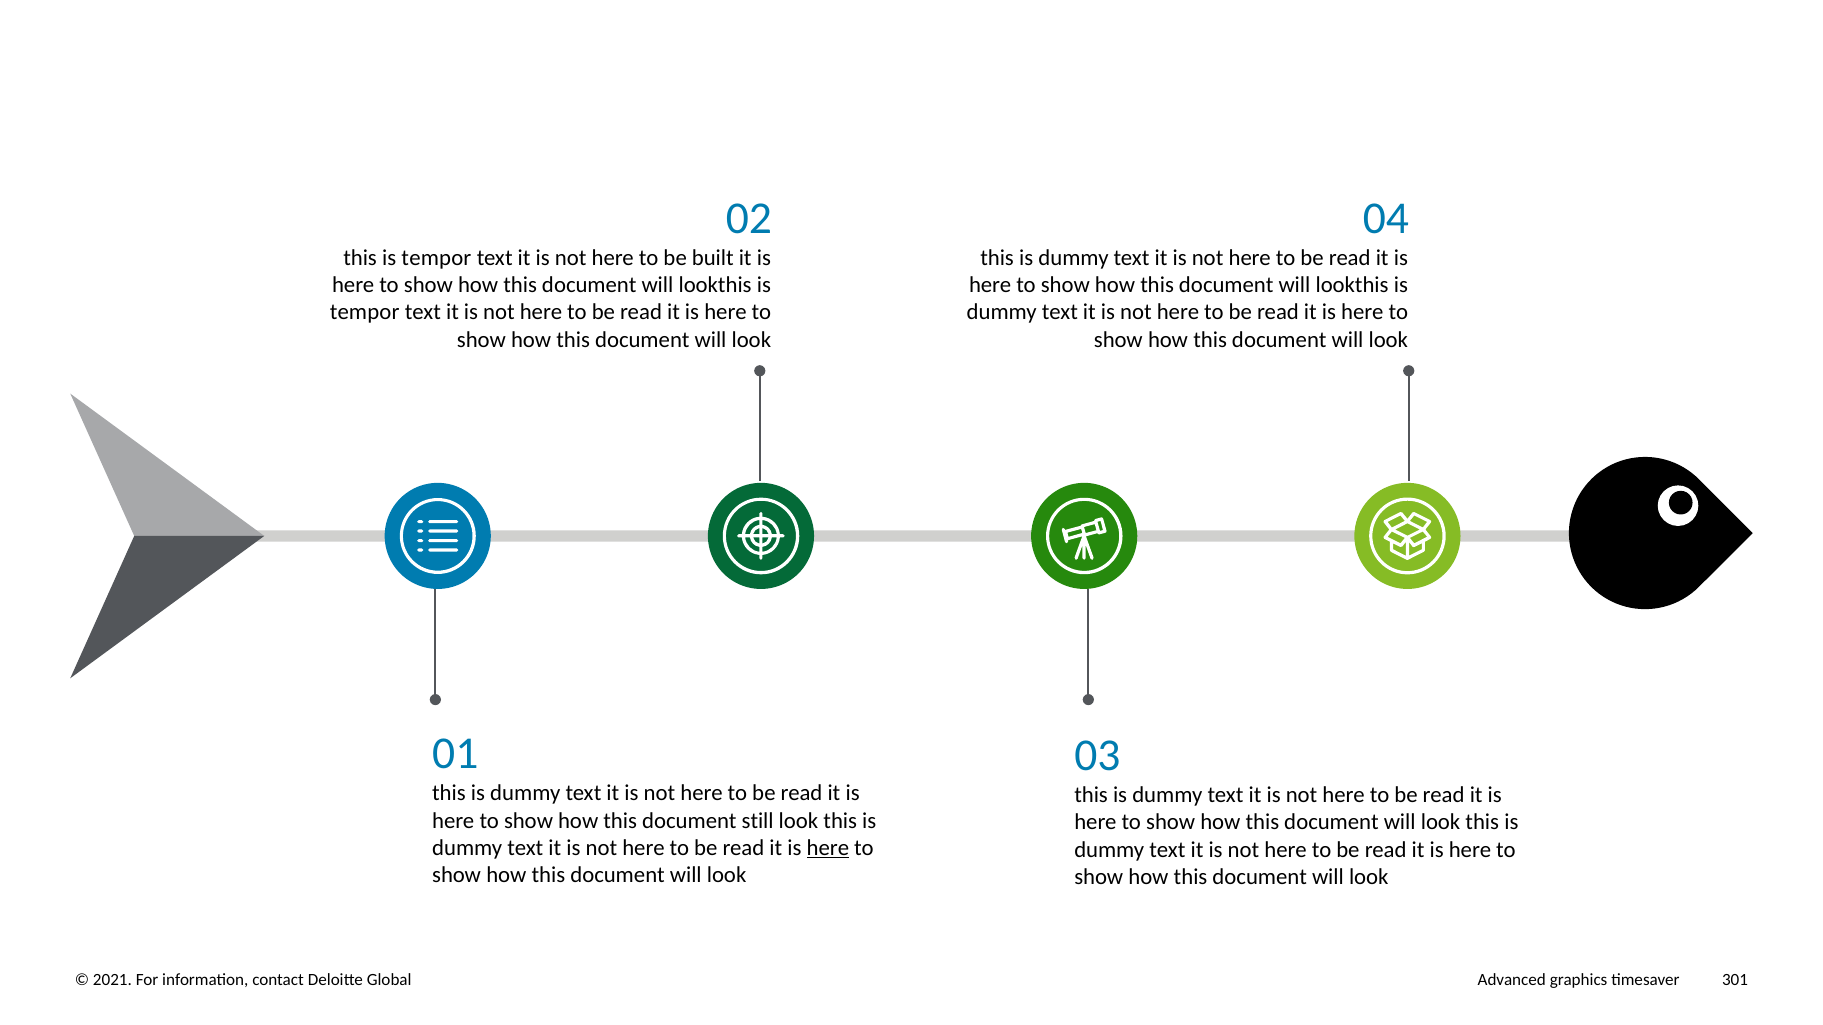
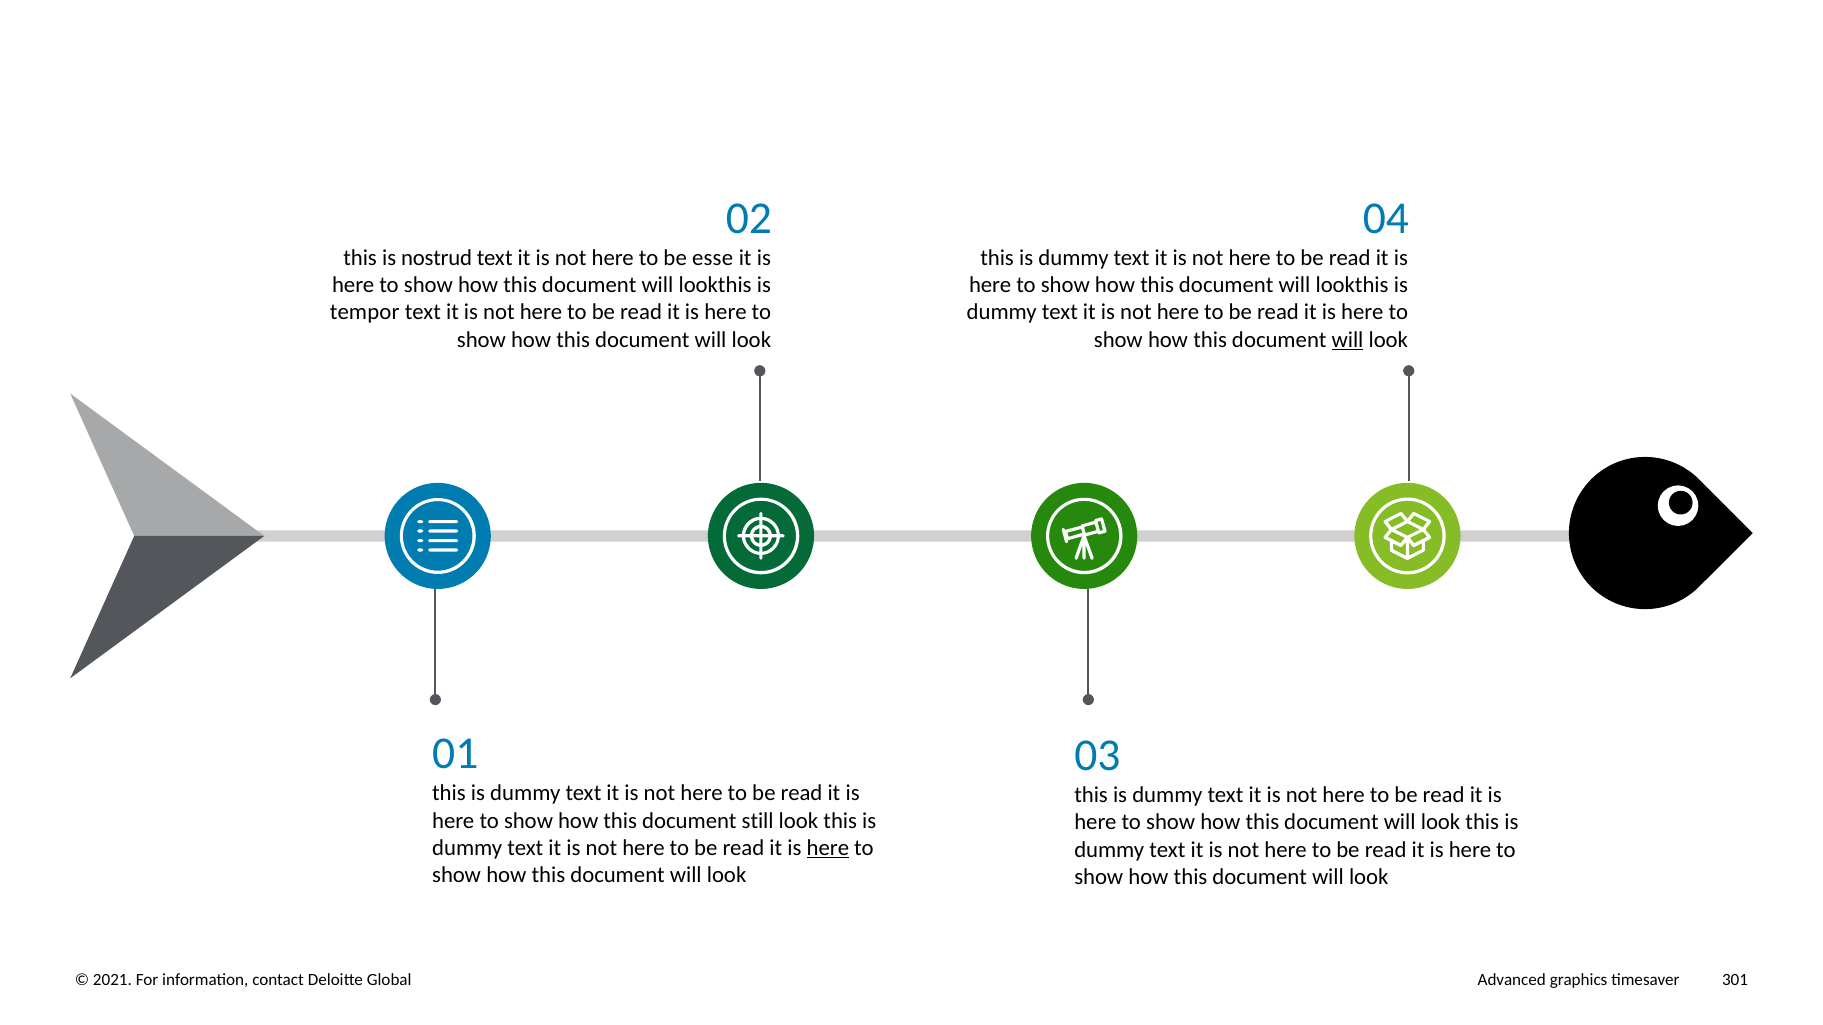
this is tempor: tempor -> nostrud (437, 258)
built: built -> esse (713, 258)
will underline: none -> present (1348, 340)
